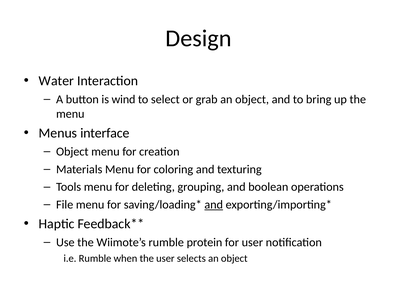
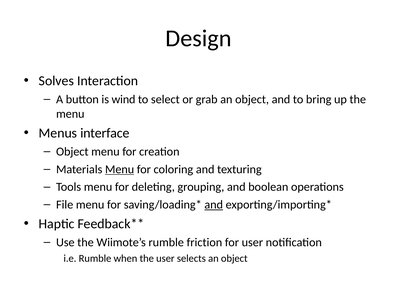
Water: Water -> Solves (56, 81)
Menu underline: none -> present (120, 169)
protein: protein -> friction (204, 242)
